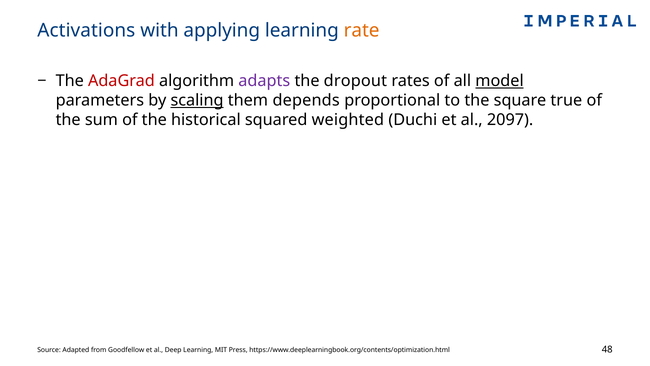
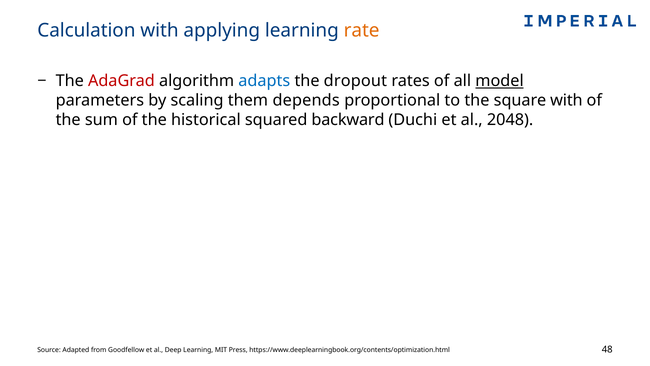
Activations: Activations -> Calculation (86, 30)
adapts colour: purple -> blue (264, 81)
scaling underline: present -> none (197, 100)
square true: true -> with (566, 100)
weighted: weighted -> backward (348, 120)
2097: 2097 -> 2048 (510, 120)
